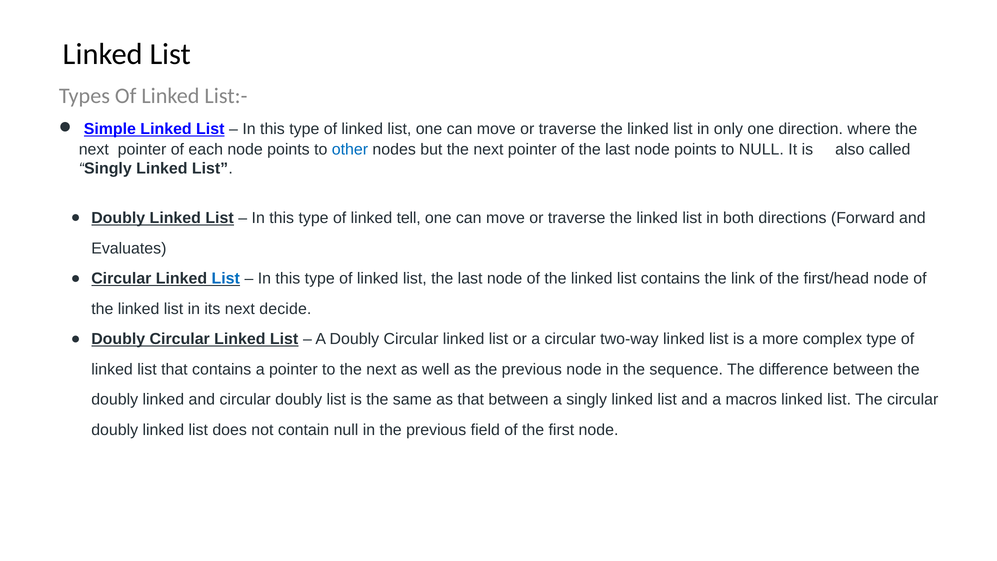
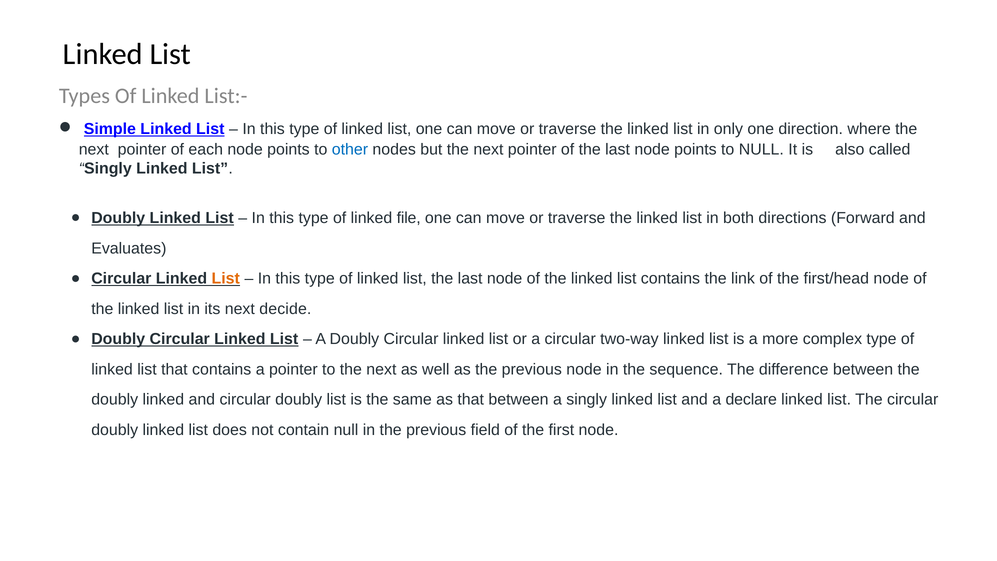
tell: tell -> file (409, 218)
List colour: blue -> orange (226, 279)
macros: macros -> declare (751, 400)
